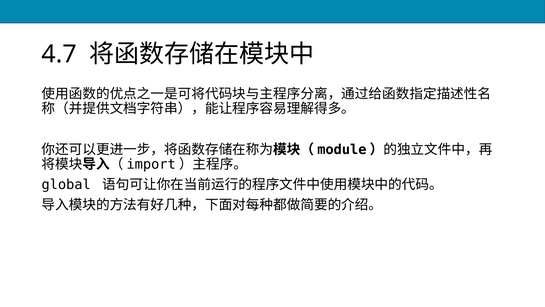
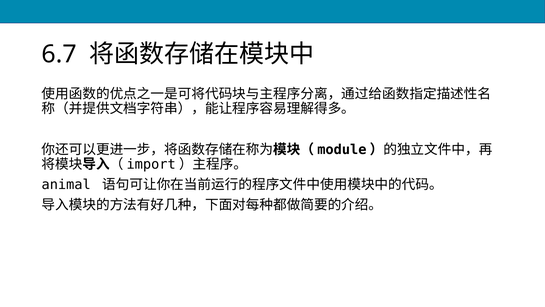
4.7: 4.7 -> 6.7 (59, 54)
global: global -> animal (66, 184)
